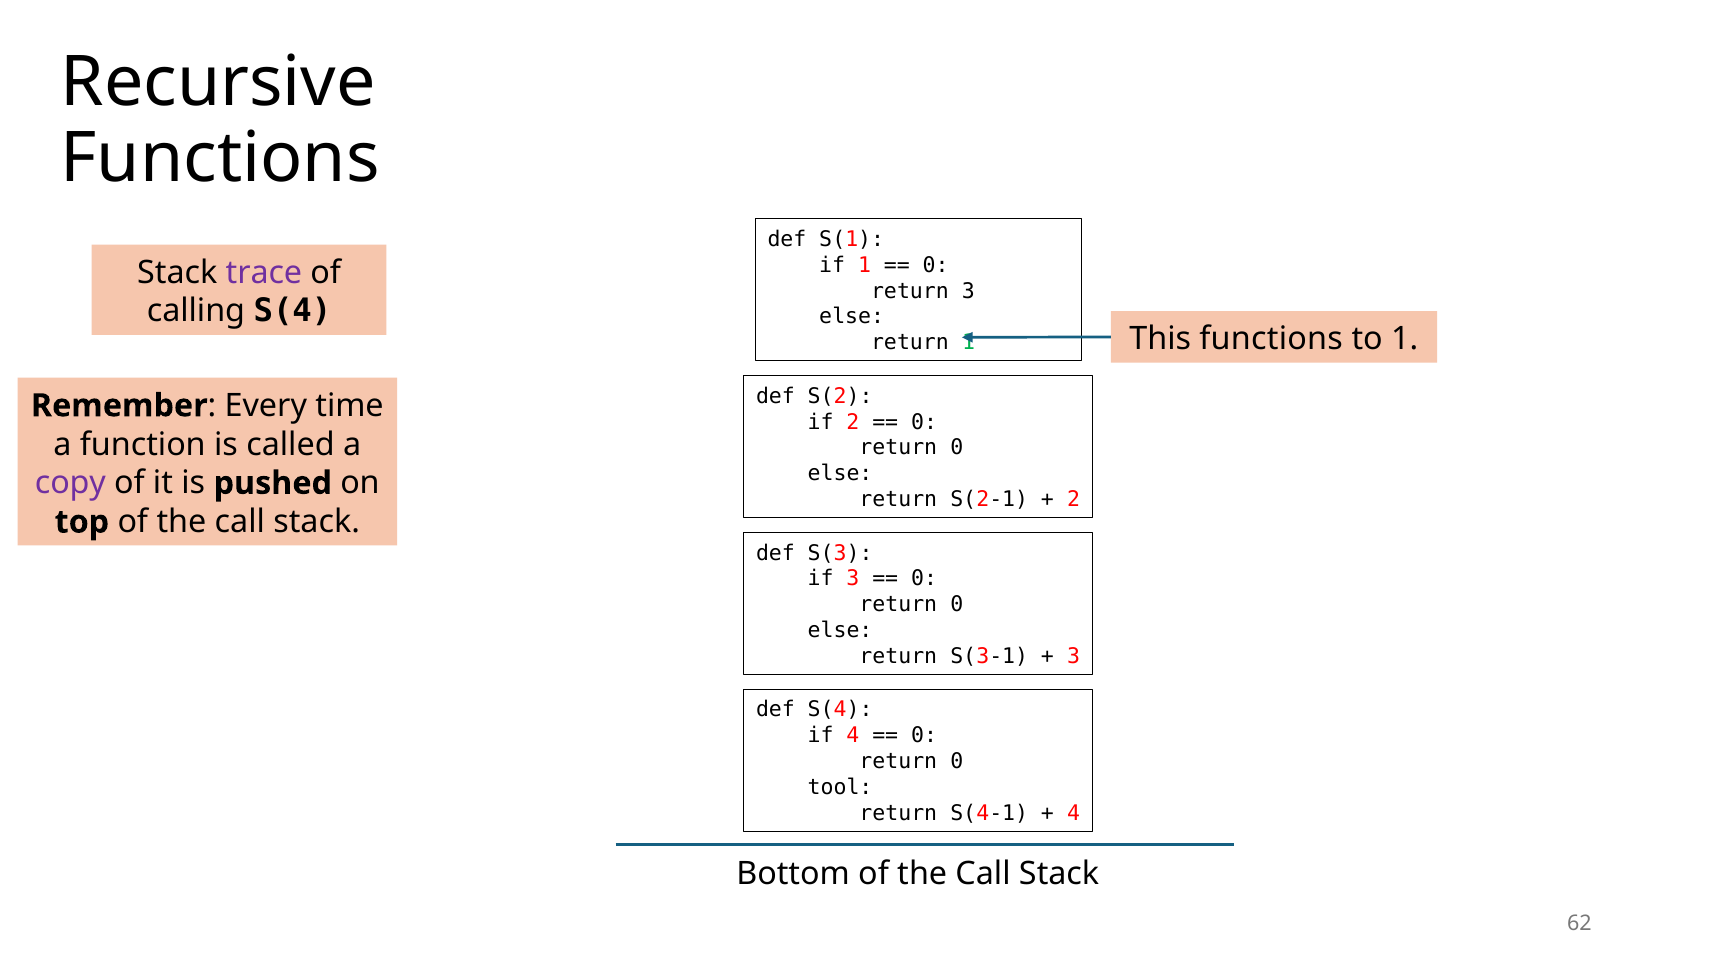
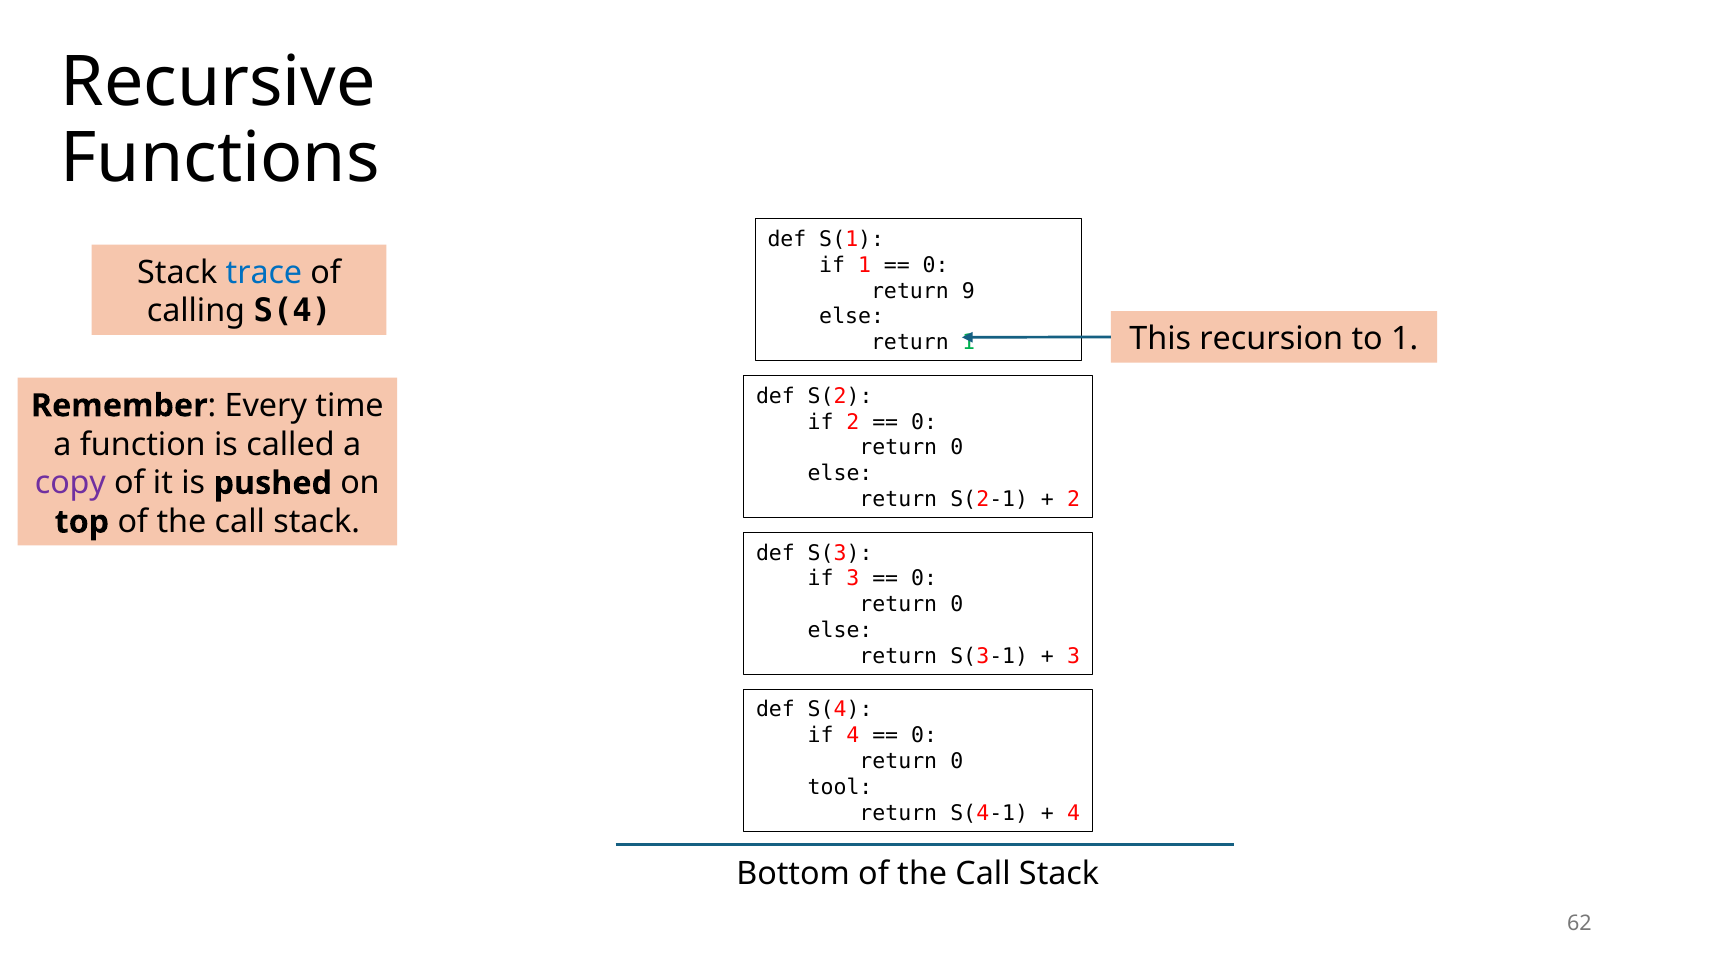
trace colour: purple -> blue (264, 273)
return 3: 3 -> 9 (968, 291)
This functions: functions -> recursion (1271, 339)
